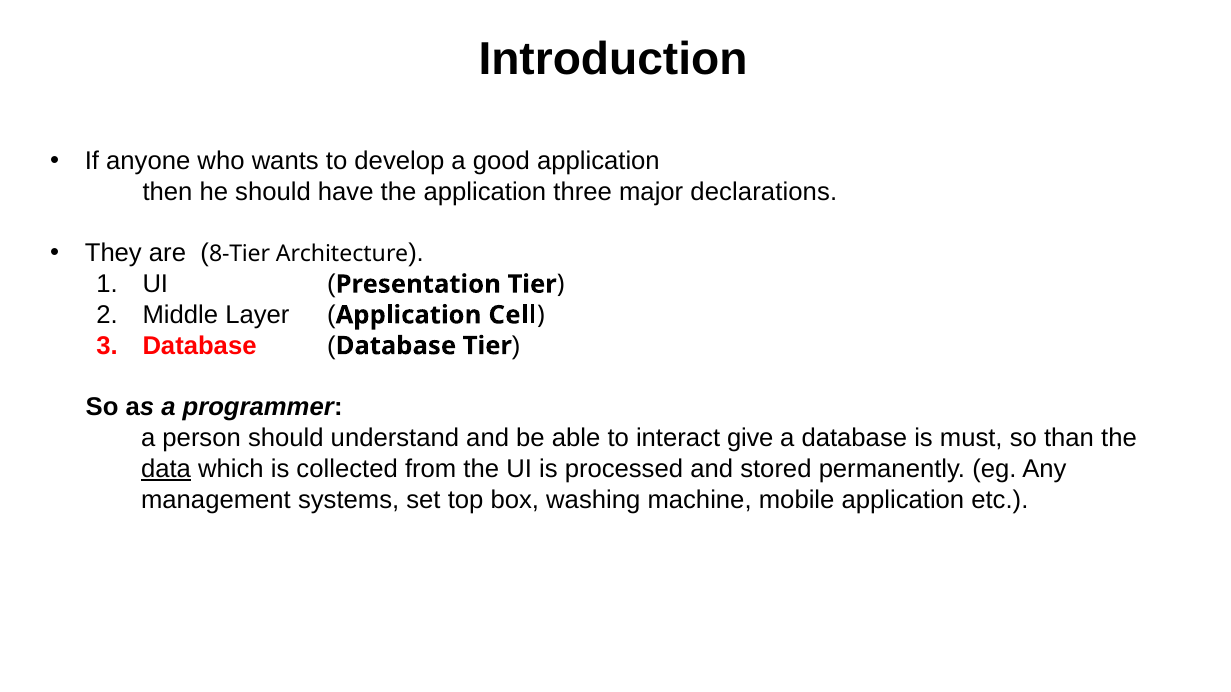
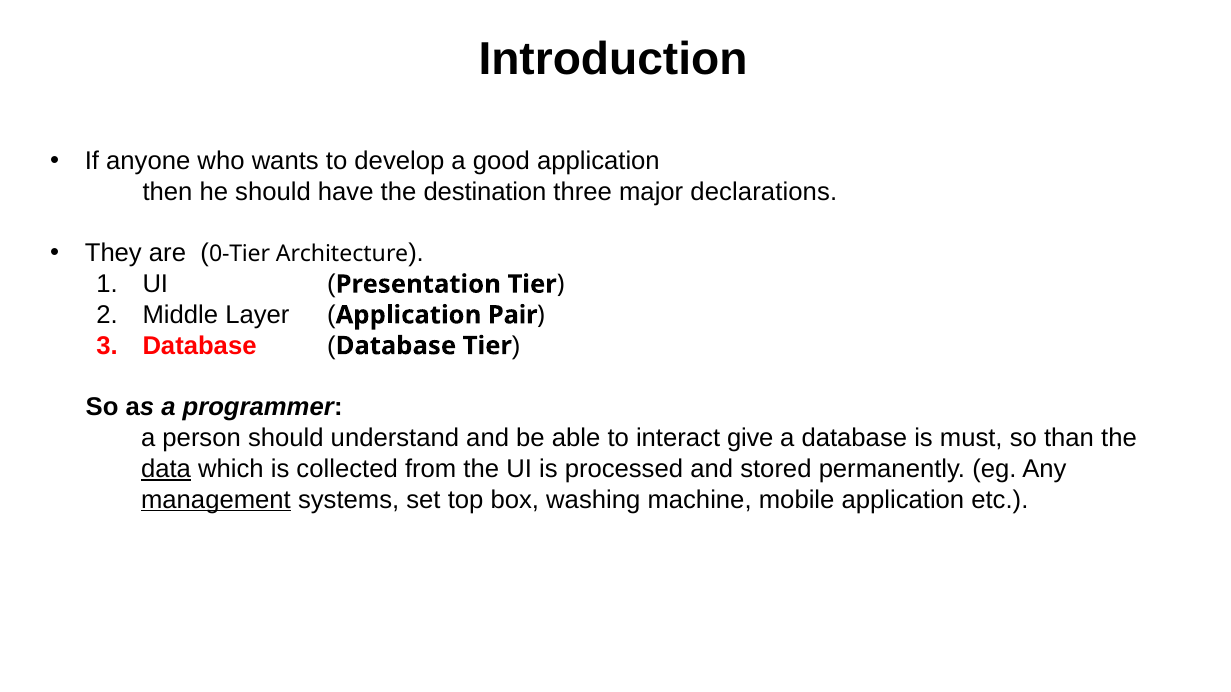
the application: application -> destination (485, 192)
8-Tier: 8-Tier -> 0-Tier (240, 254)
Cell: Cell -> Pair (513, 315)
management underline: none -> present (216, 500)
